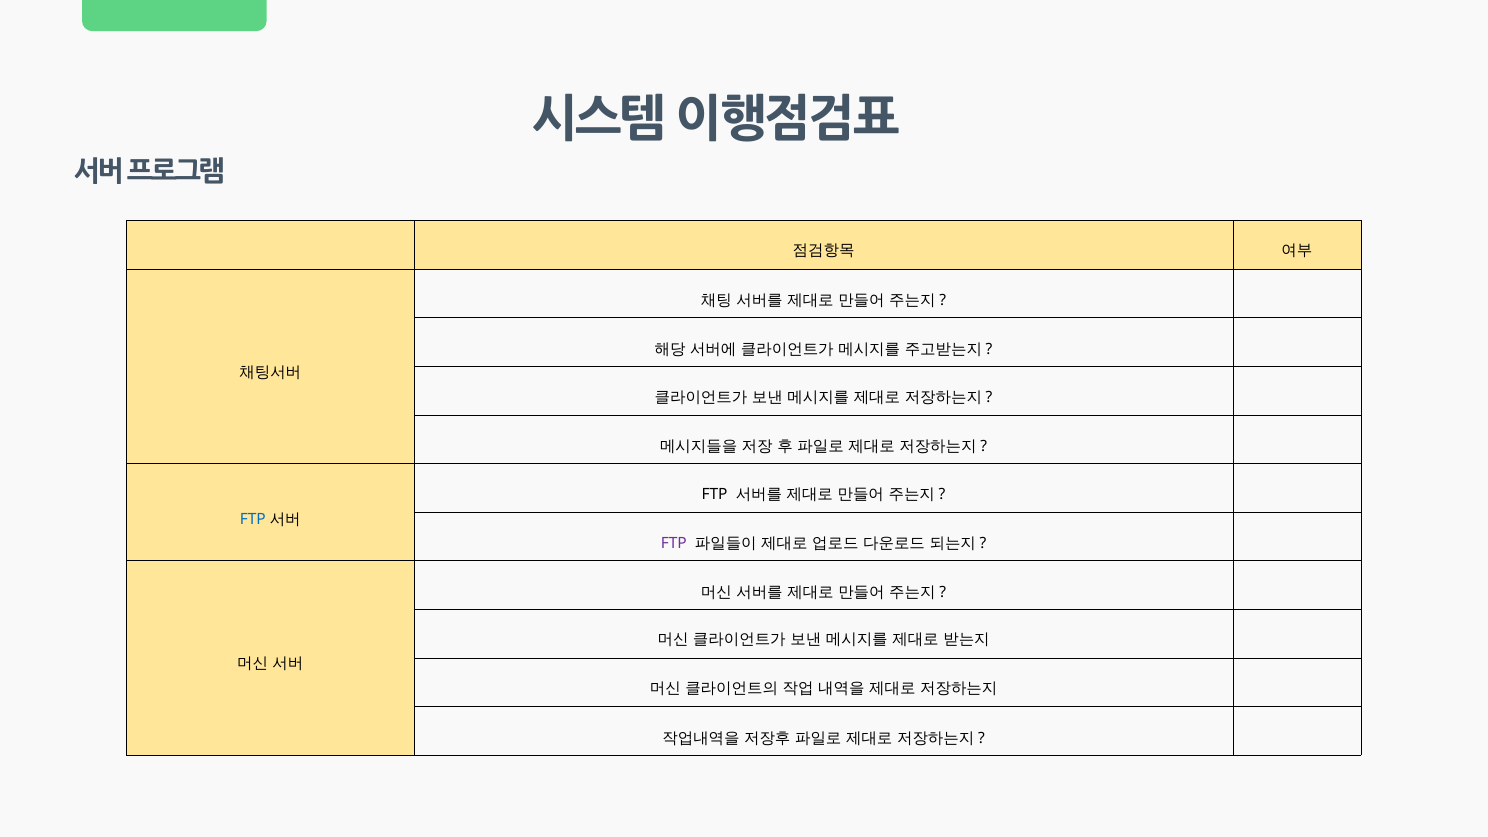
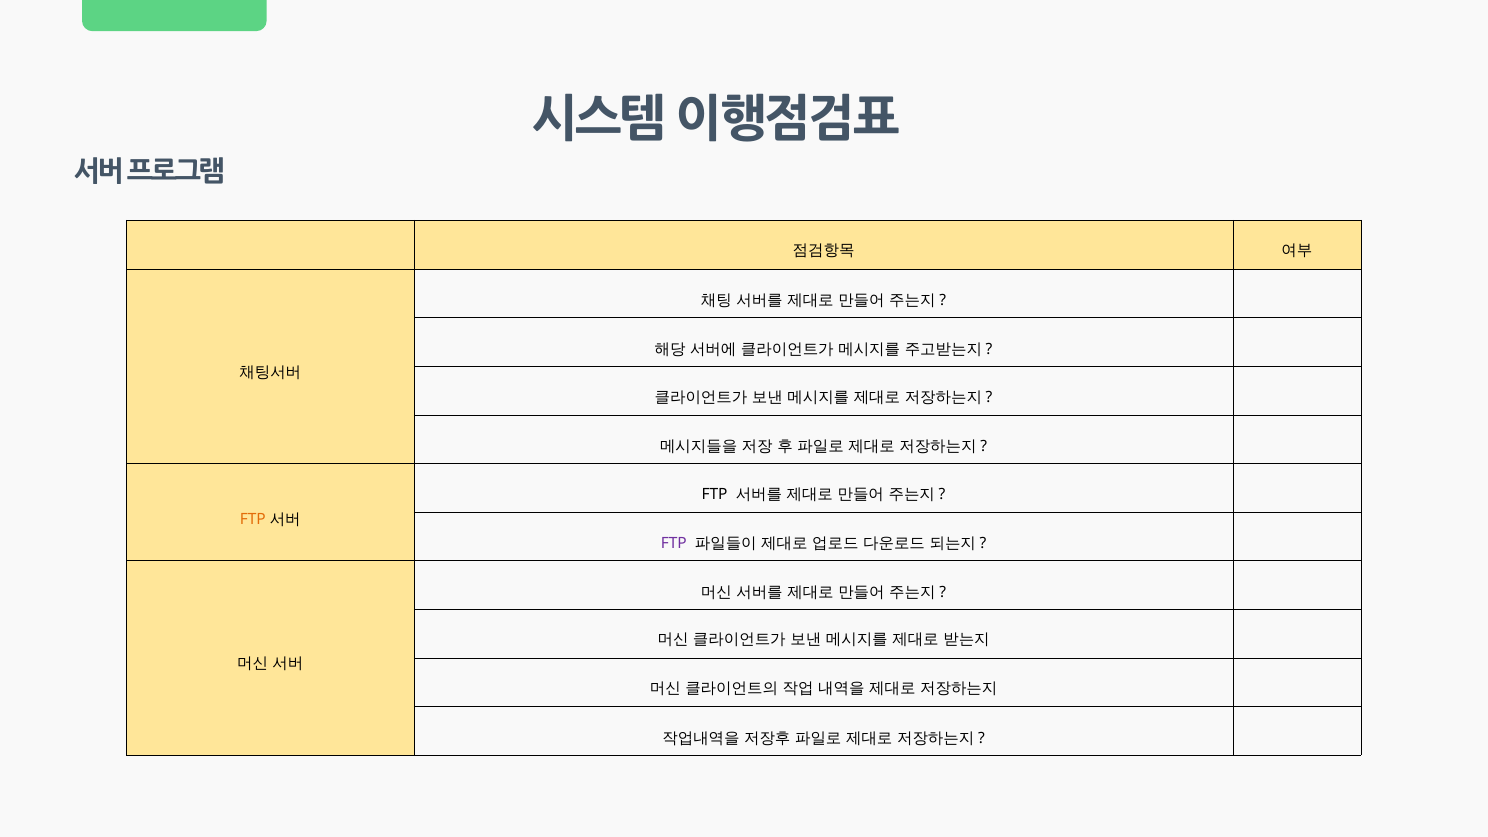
FTP colour: blue -> orange (253, 519)
